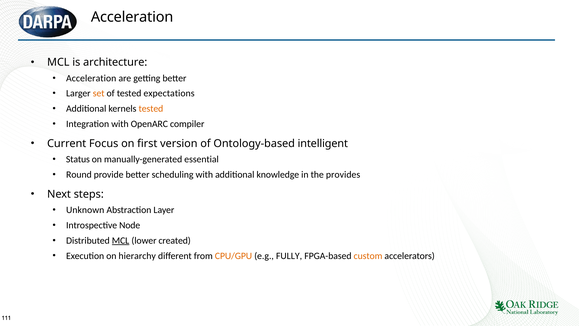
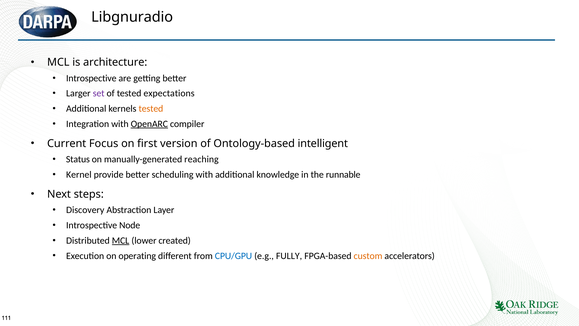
Acceleration: Acceleration -> Libgnuradio (132, 17)
Acceleration: Acceleration -> Introspective (91, 78)
set colour: orange -> purple (99, 93)
OpenARC underline: none -> present (149, 124)
essential: essential -> reaching (201, 159)
Round: Round -> Kernel (79, 175)
provides: provides -> runnable (343, 175)
Unknown: Unknown -> Discovery (85, 210)
hierarchy: hierarchy -> operating (137, 256)
CPU/GPU colour: orange -> blue (233, 256)
